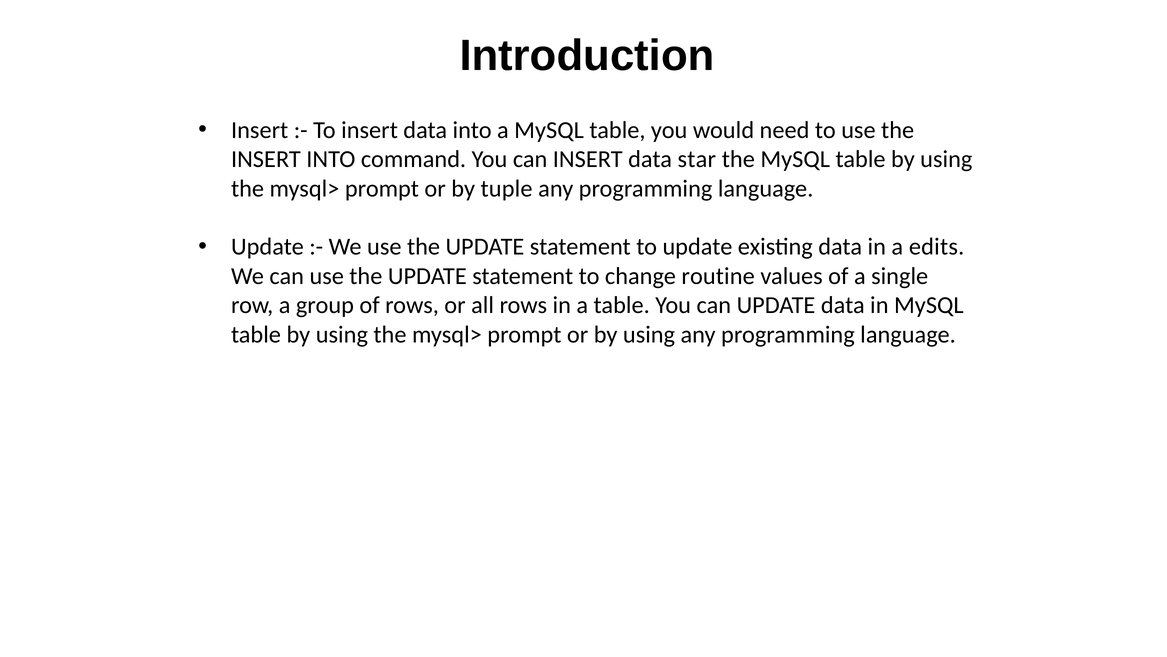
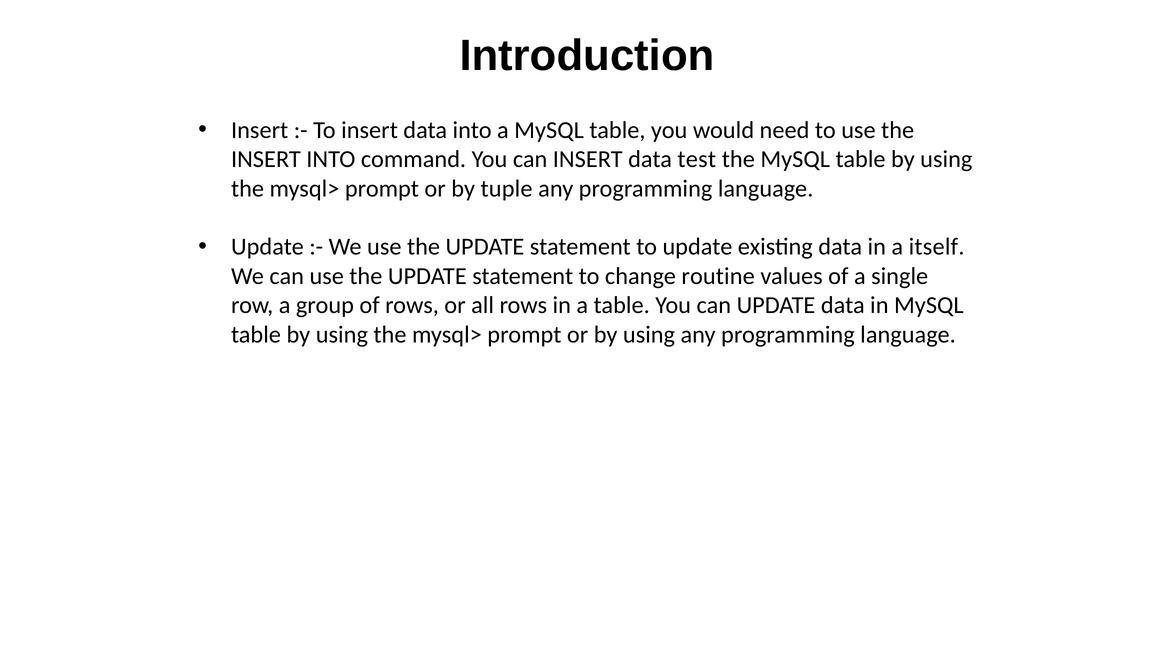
star: star -> test (697, 159)
edits: edits -> itself (937, 247)
